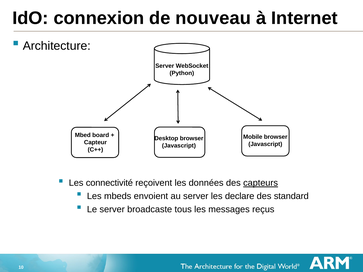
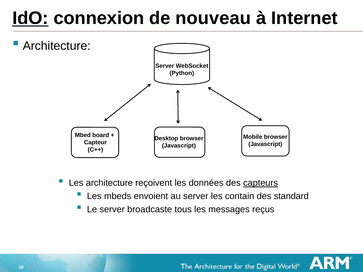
IdO underline: none -> present (30, 18)
Les connectivité: connectivité -> architecture (109, 183)
declare: declare -> contain (240, 196)
